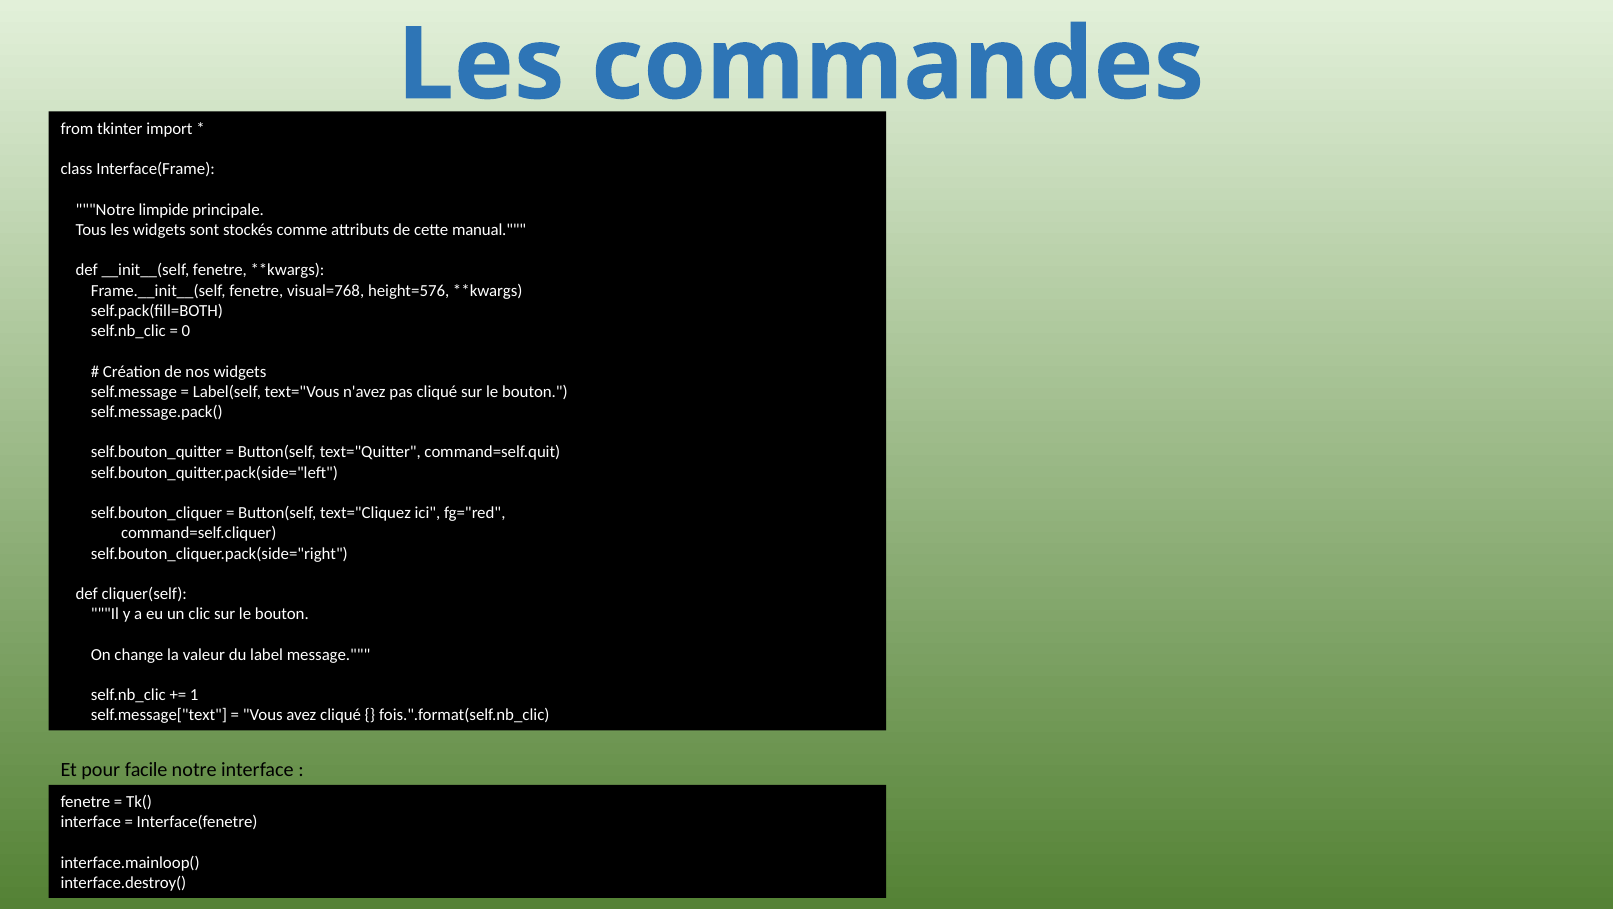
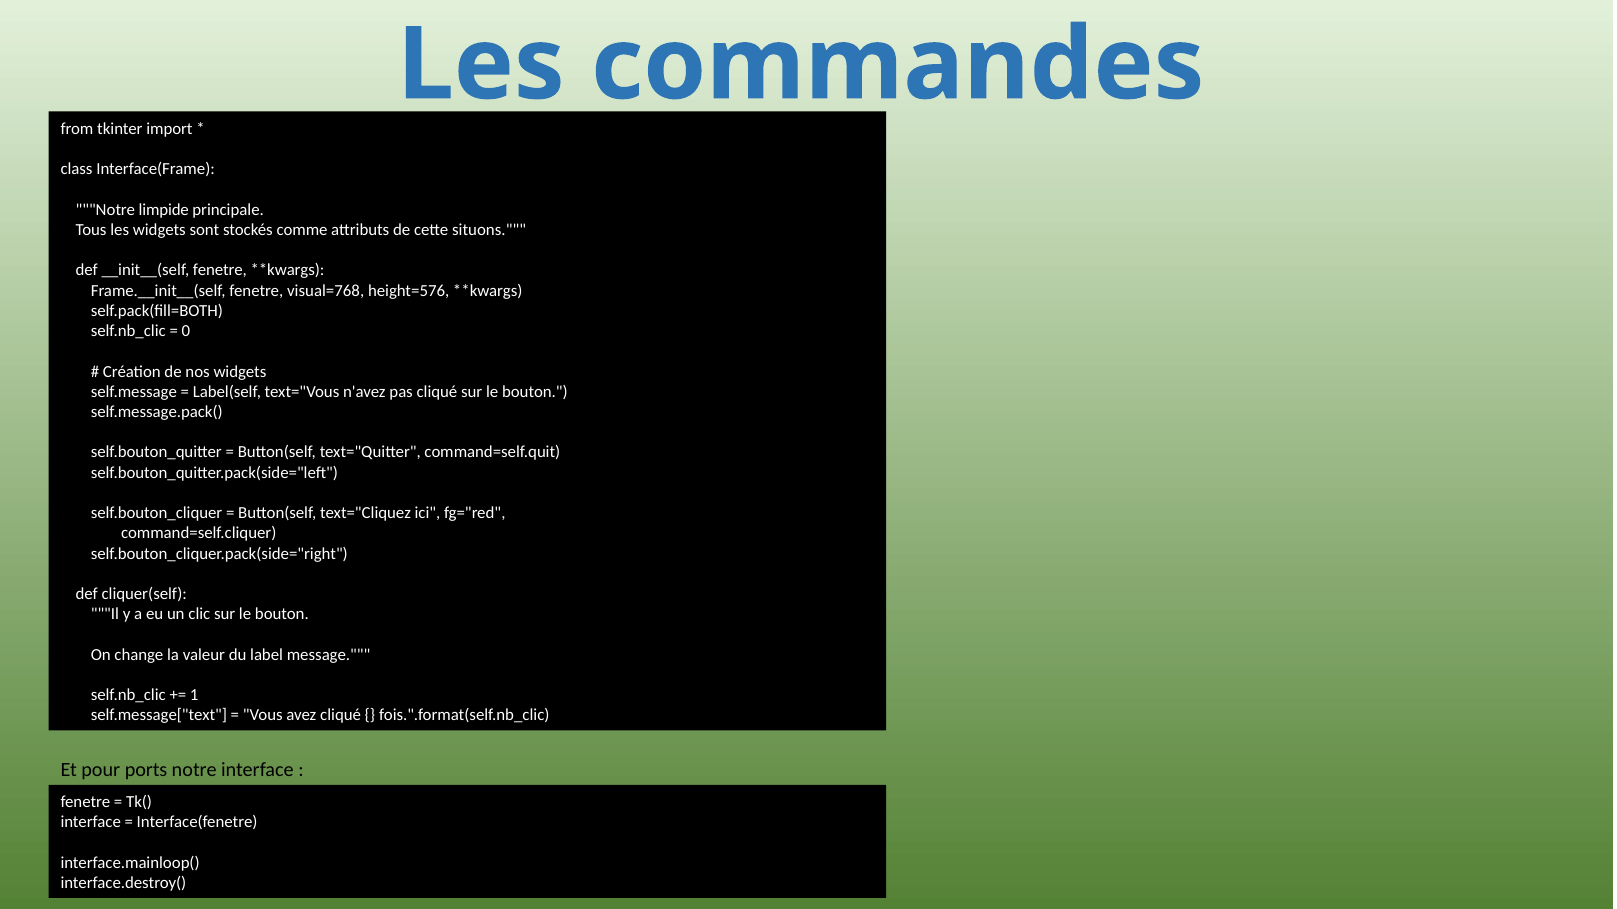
manual: manual -> situons (489, 230)
facile: facile -> ports (146, 770)
